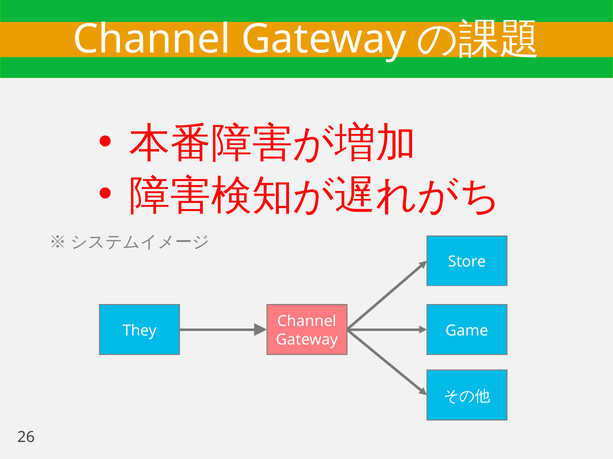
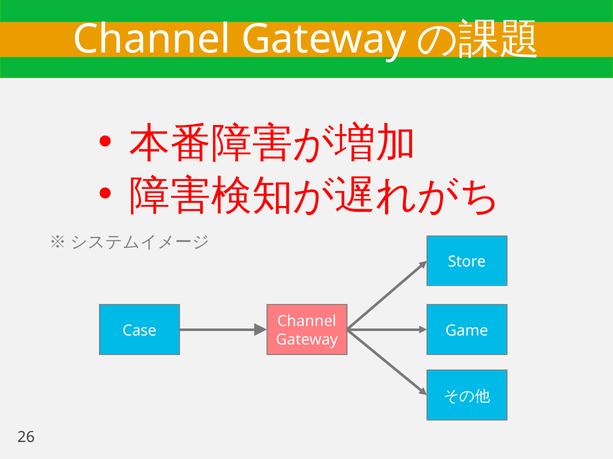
They: They -> Case (140, 331)
